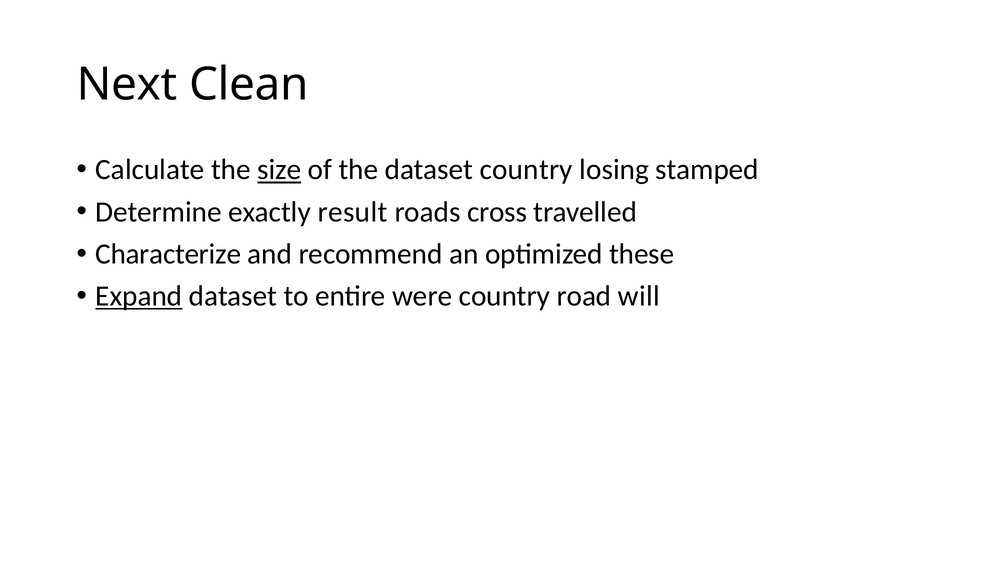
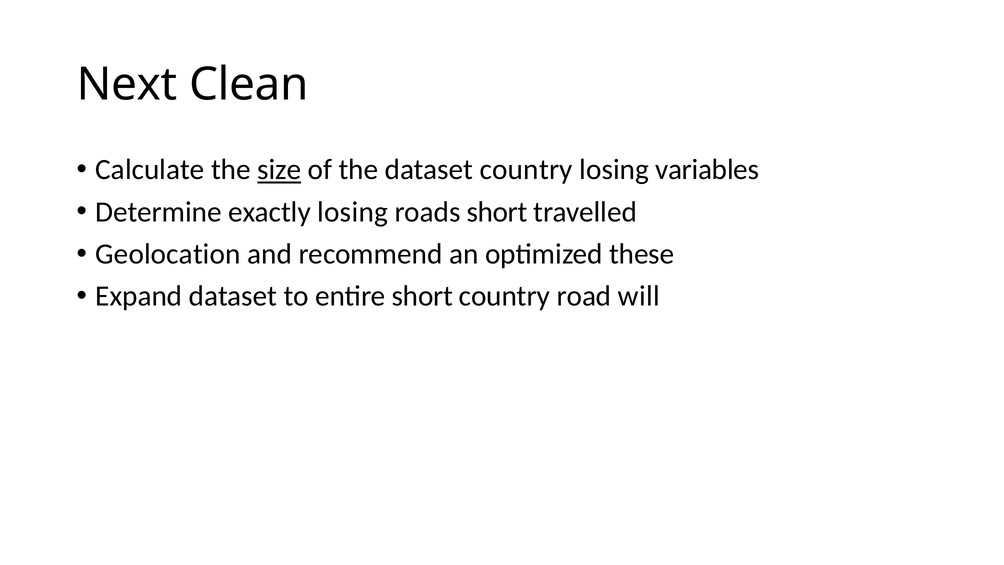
stamped: stamped -> variables (707, 170)
exactly result: result -> losing (353, 212)
roads cross: cross -> short (497, 212)
Characterize: Characterize -> Geolocation (168, 254)
Expand underline: present -> none (139, 296)
entire were: were -> short (422, 296)
